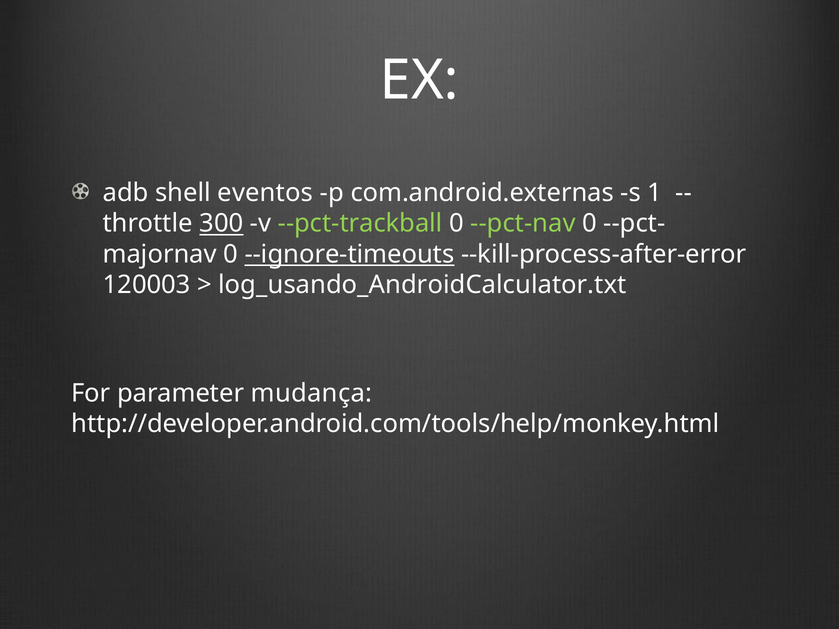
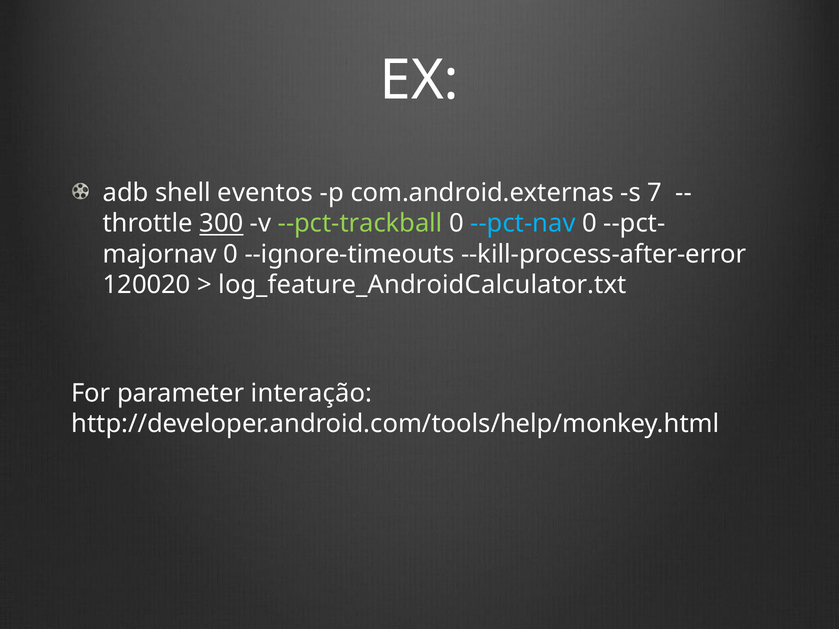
1: 1 -> 7 (655, 193)
--pct-nav colour: light green -> light blue (523, 224)
--ignore-timeouts underline: present -> none (350, 254)
120003: 120003 -> 120020 (147, 285)
log_usando_AndroidCalculator.txt: log_usando_AndroidCalculator.txt -> log_feature_AndroidCalculator.txt (422, 285)
mudança: mudança -> interação (312, 393)
